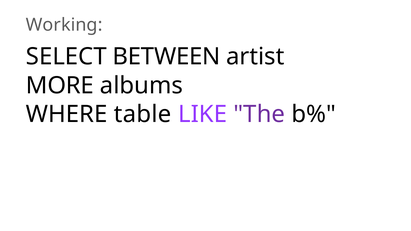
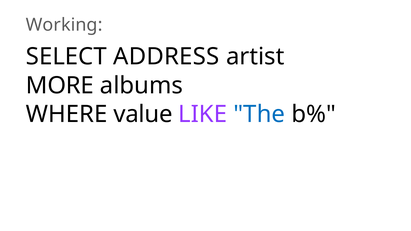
BETWEEN: BETWEEN -> ADDRESS (166, 57)
table: table -> value (143, 114)
The colour: purple -> blue (259, 114)
